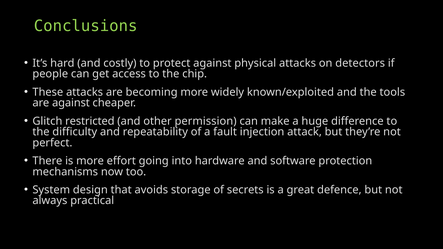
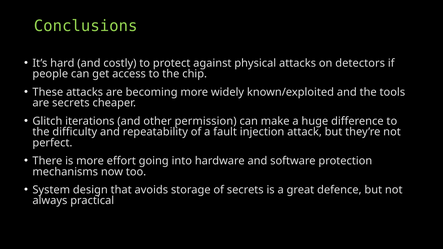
are against: against -> secrets (71, 103)
restricted: restricted -> iterations (90, 121)
